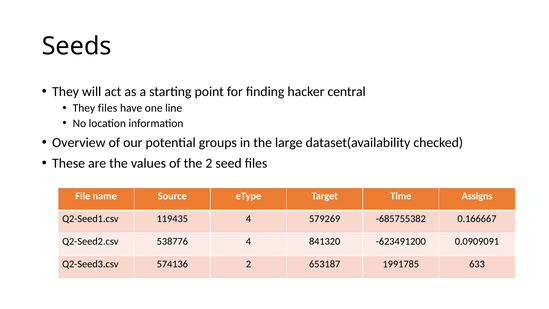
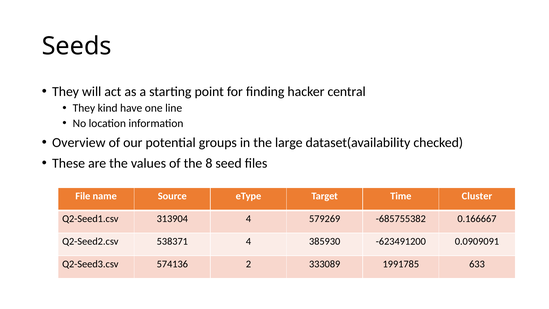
They files: files -> kind (108, 108)
the 2: 2 -> 8 (209, 163)
Assigns: Assigns -> Cluster (477, 196)
119435: 119435 -> 313904 (172, 219)
538776: 538776 -> 538371 (172, 241)
841320: 841320 -> 385930 (325, 241)
653187: 653187 -> 333089 (325, 264)
